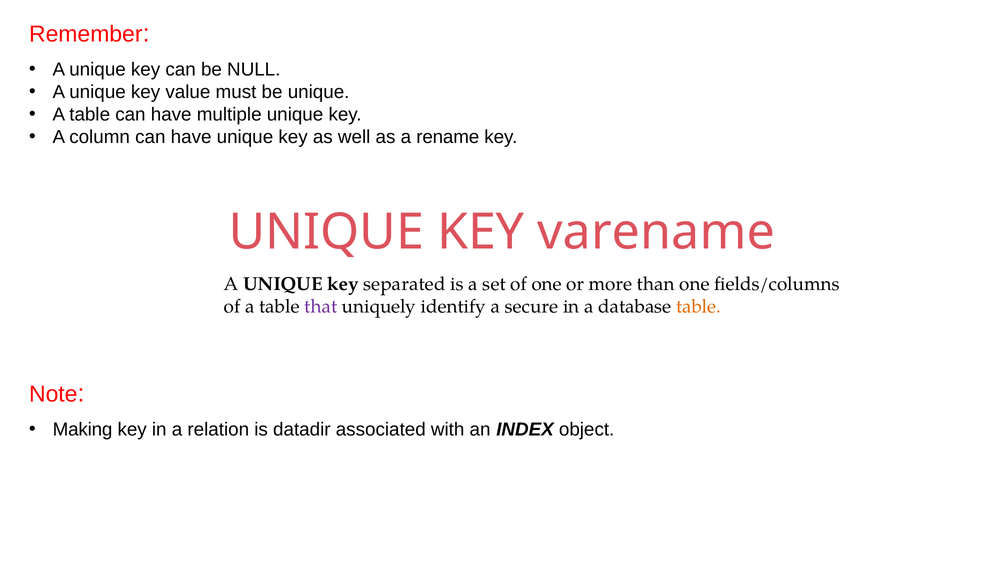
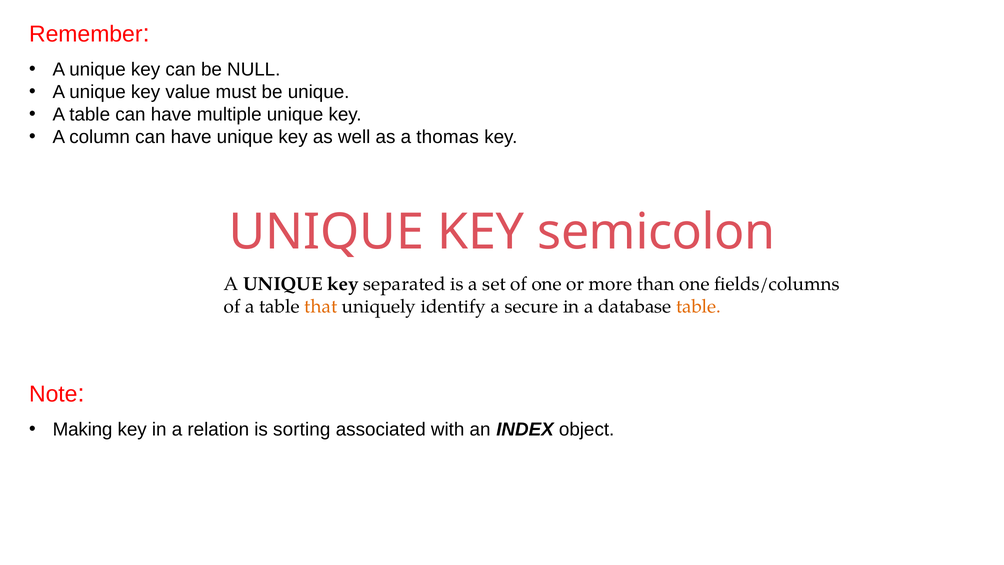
rename: rename -> thomas (448, 137)
varename: varename -> semicolon (656, 232)
that colour: purple -> orange (321, 306)
datadir: datadir -> sorting (302, 429)
